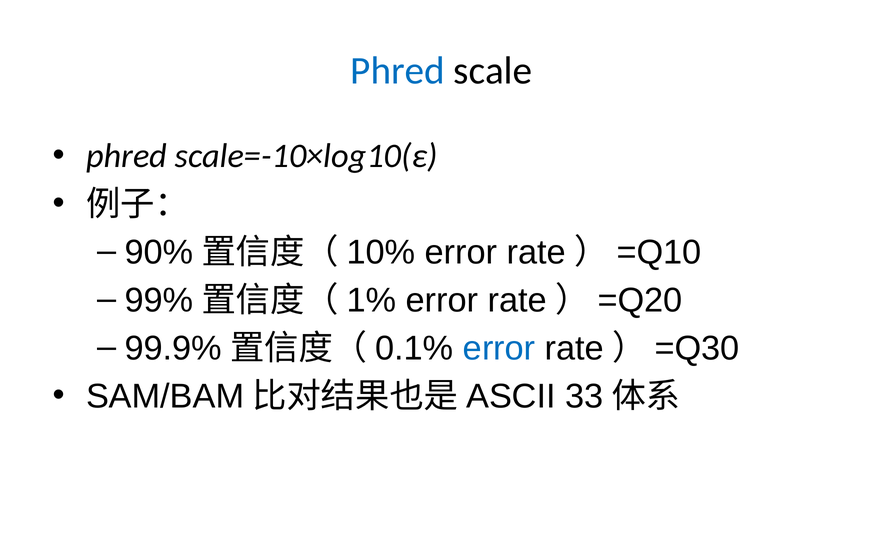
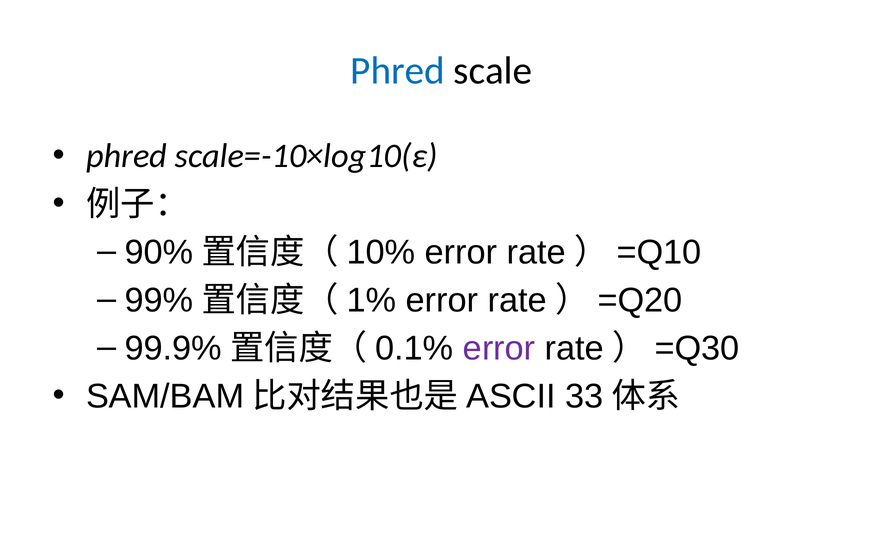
error colour: blue -> purple (499, 348)
